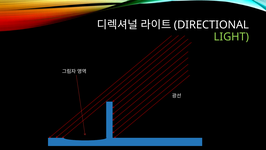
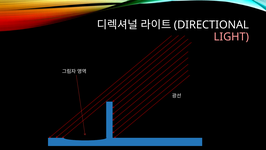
LIGHT colour: light green -> pink (231, 37)
